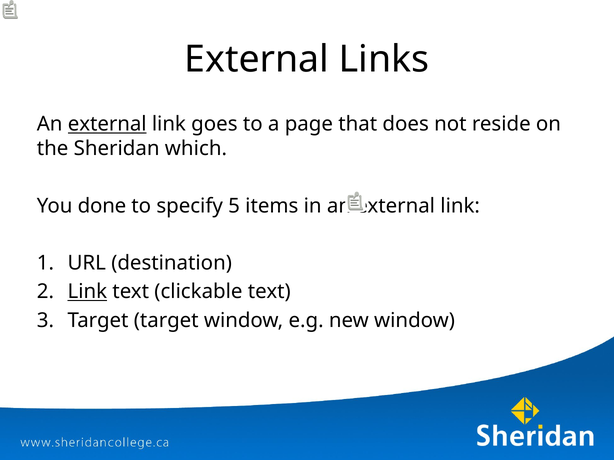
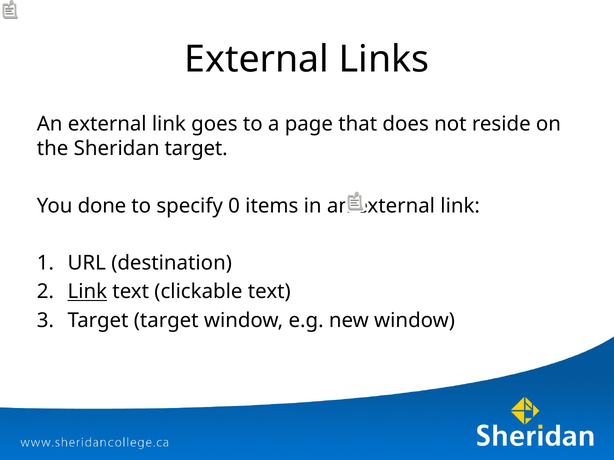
external underline: present -> none (107, 124)
Sheridan which: which -> target (196, 149)
5: 5 -> 0 (234, 206)
